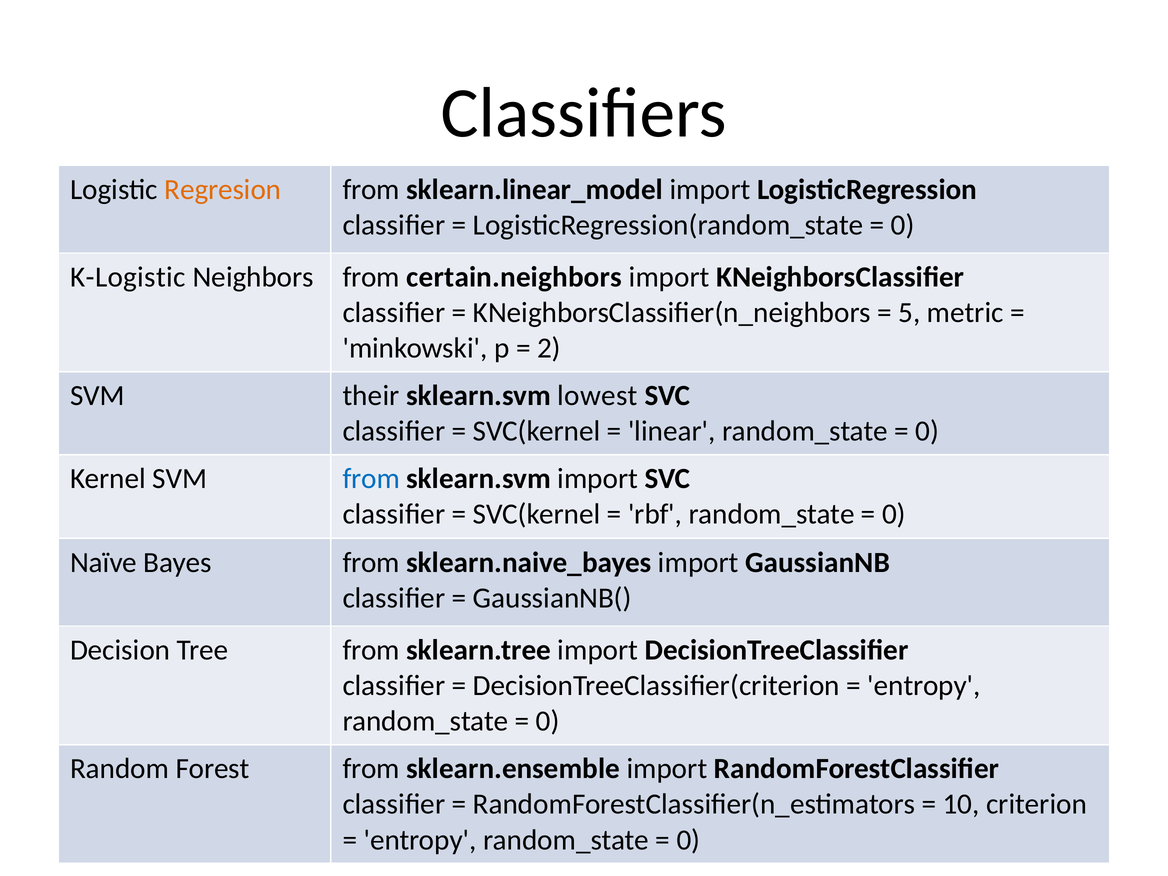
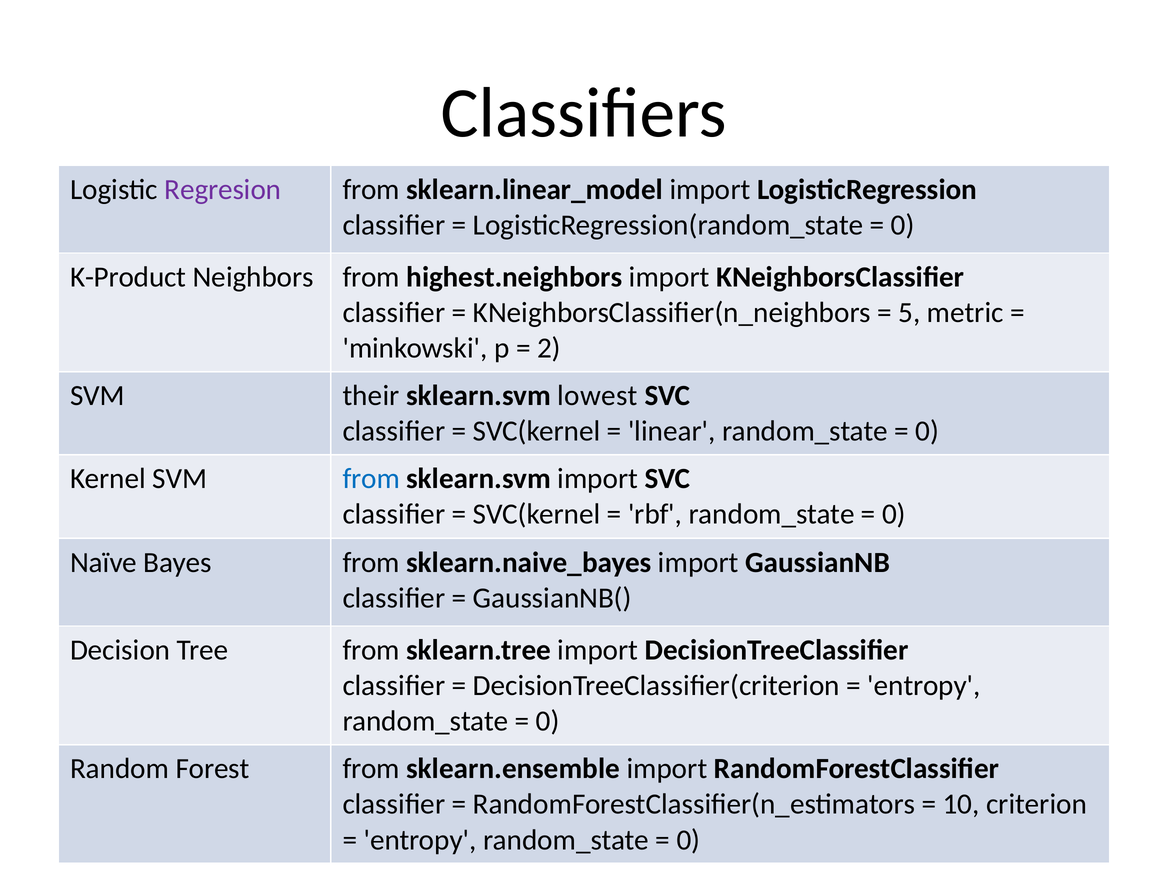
Regresion colour: orange -> purple (223, 189)
K-Logistic: K-Logistic -> K-Product (128, 277)
certain.neighbors: certain.neighbors -> highest.neighbors (514, 277)
